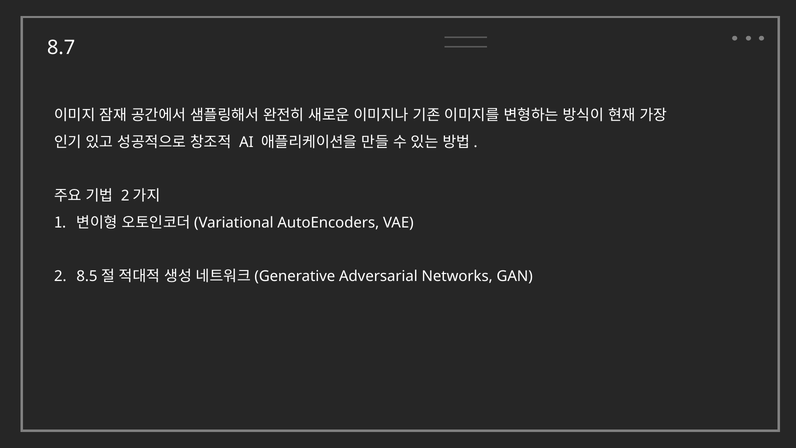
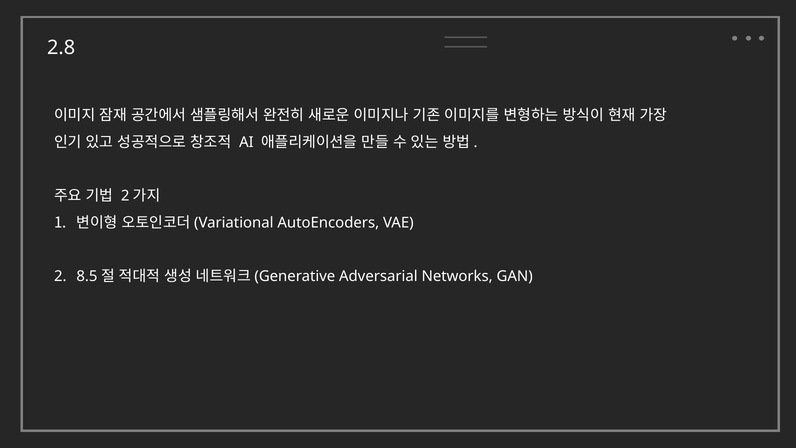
8.7: 8.7 -> 2.8 (61, 48)
